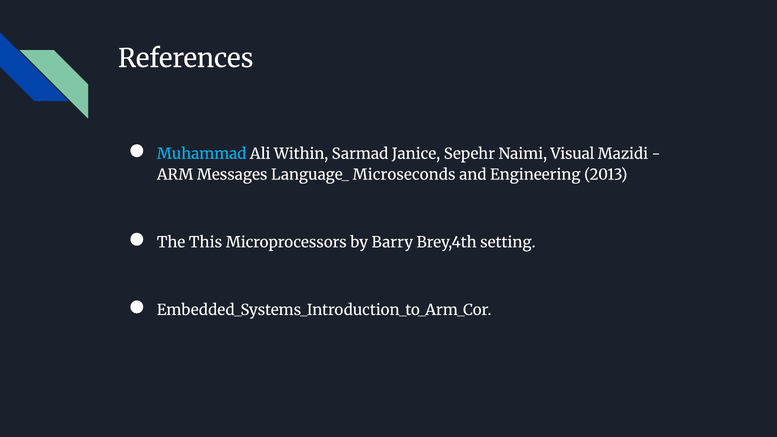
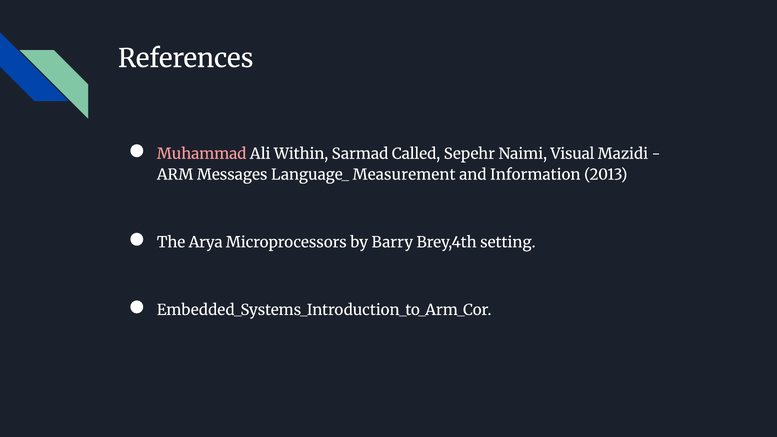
Muhammad colour: light blue -> pink (202, 154)
Janice: Janice -> Called (416, 154)
Microseconds: Microseconds -> Measurement (404, 175)
Engineering: Engineering -> Information (535, 175)
This: This -> Arya (206, 242)
